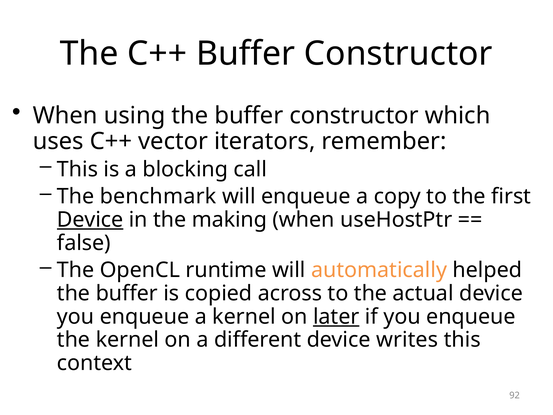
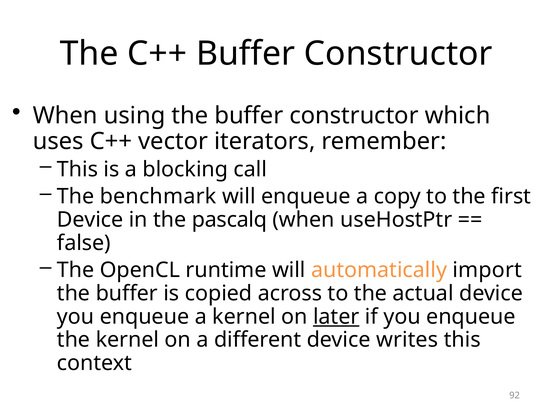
Device underline: present -> none (90, 220)
making: making -> pascalq (229, 220)
helped: helped -> import (487, 270)
